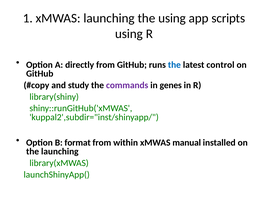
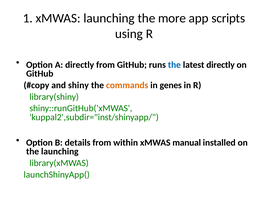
the using: using -> more (172, 18)
latest control: control -> directly (221, 65)
study: study -> shiny (78, 85)
commands colour: purple -> orange (127, 85)
format: format -> details (78, 143)
